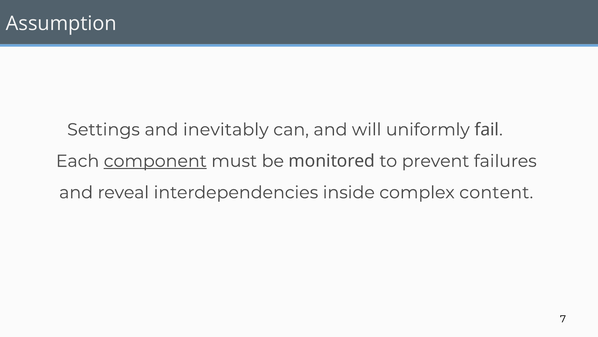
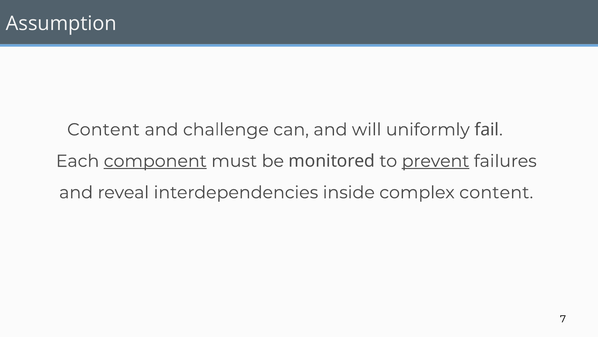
Settings: Settings -> Content (103, 129)
inevitably: inevitably -> challenge (226, 129)
prevent underline: none -> present (436, 161)
